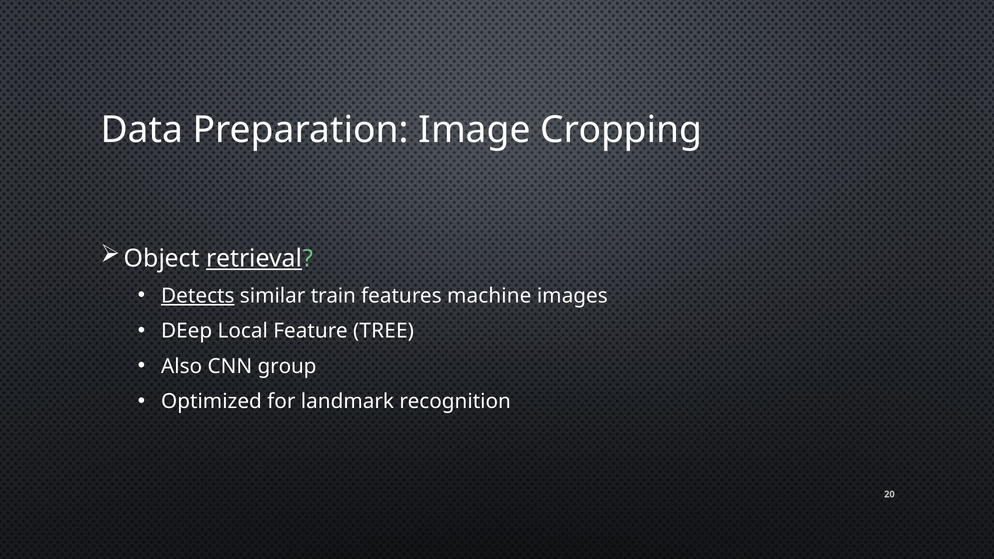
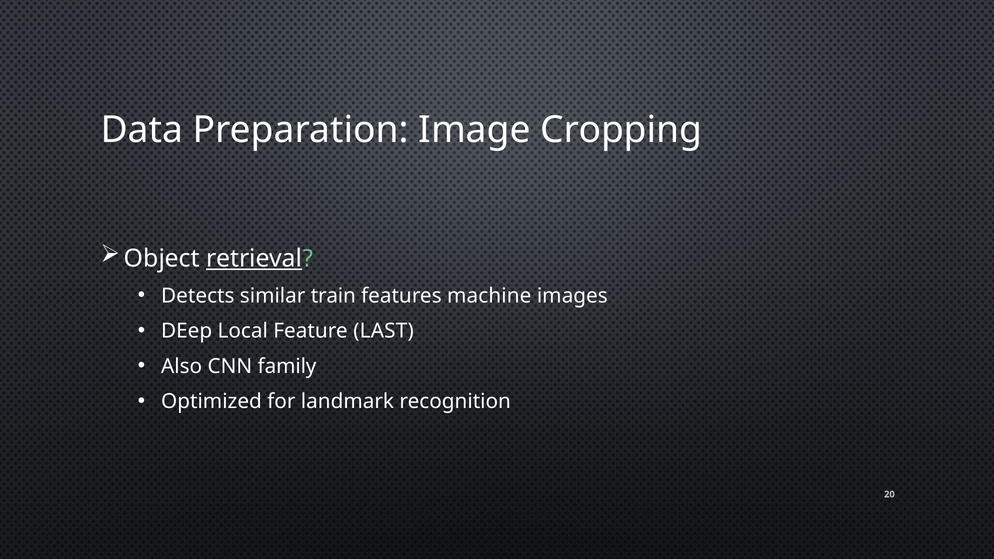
Detects underline: present -> none (198, 296)
TREE: TREE -> LAST (383, 331)
group: group -> family (287, 366)
